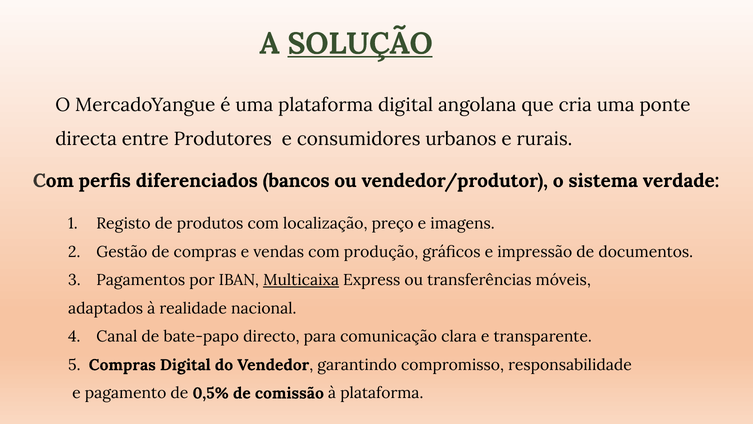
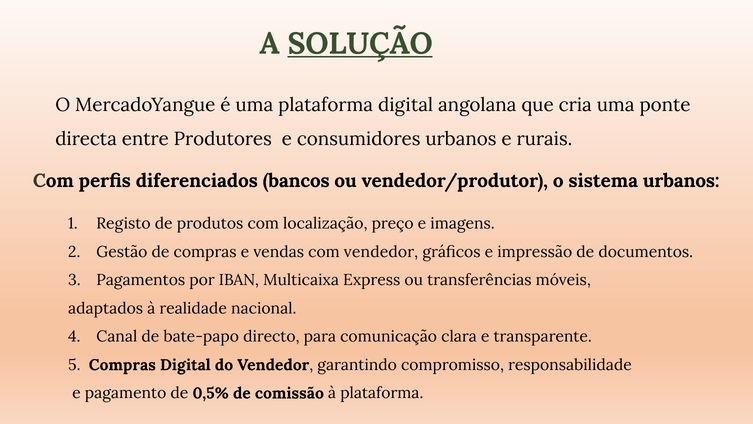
sistema verdade: verdade -> urbanos (681, 181)
com produção: produção -> vendedor (381, 252)
Multicaixa underline: present -> none (301, 280)
